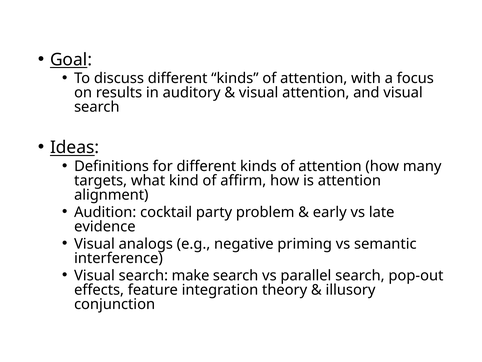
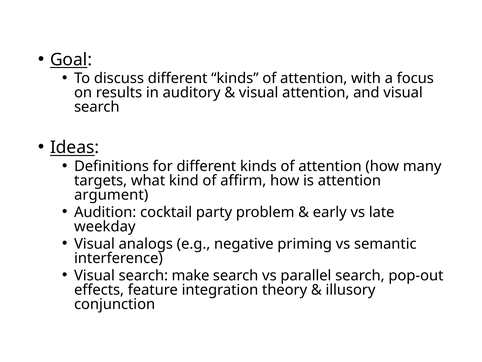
alignment: alignment -> argument (111, 195)
evidence: evidence -> weekday (105, 226)
